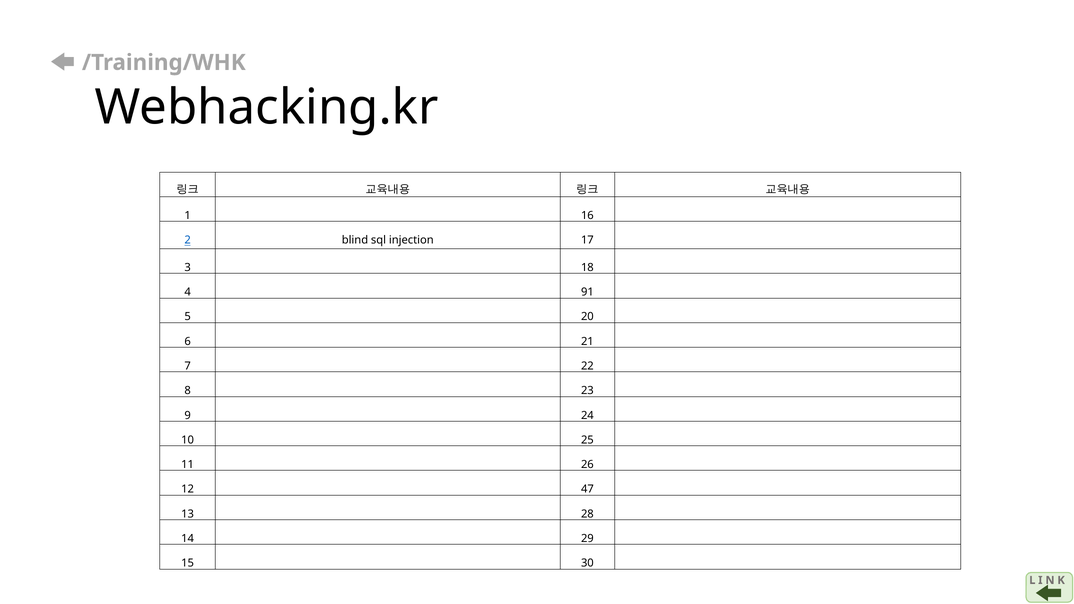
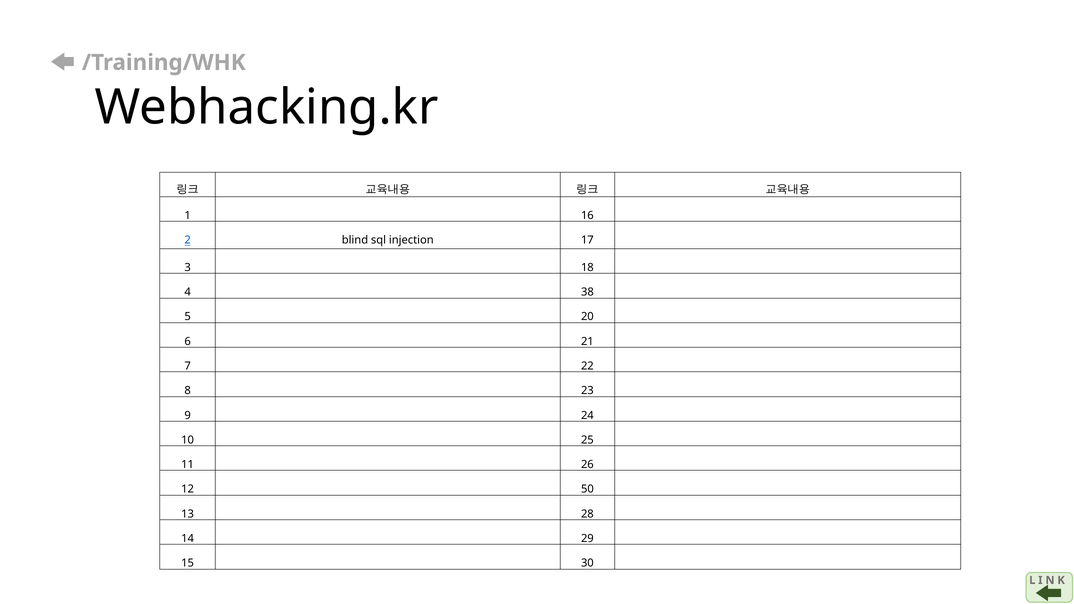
91: 91 -> 38 (587, 292)
47: 47 -> 50 (587, 489)
